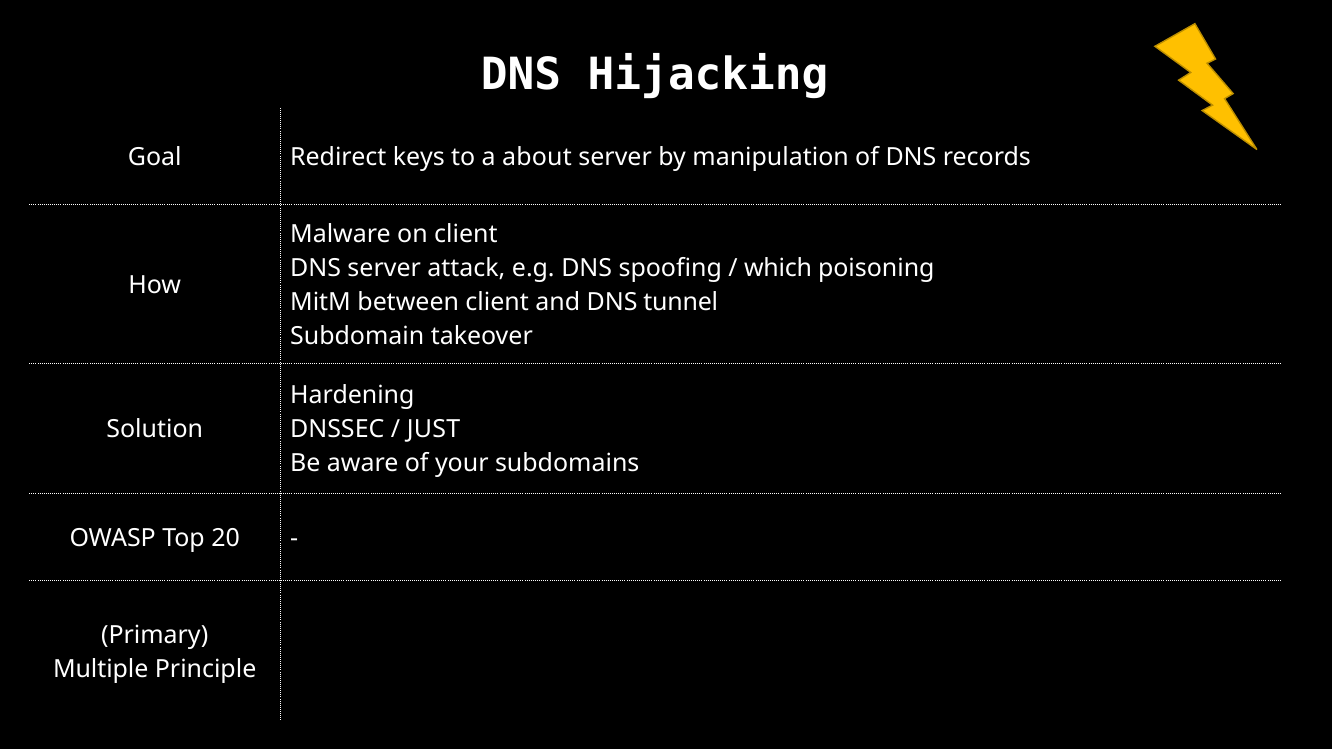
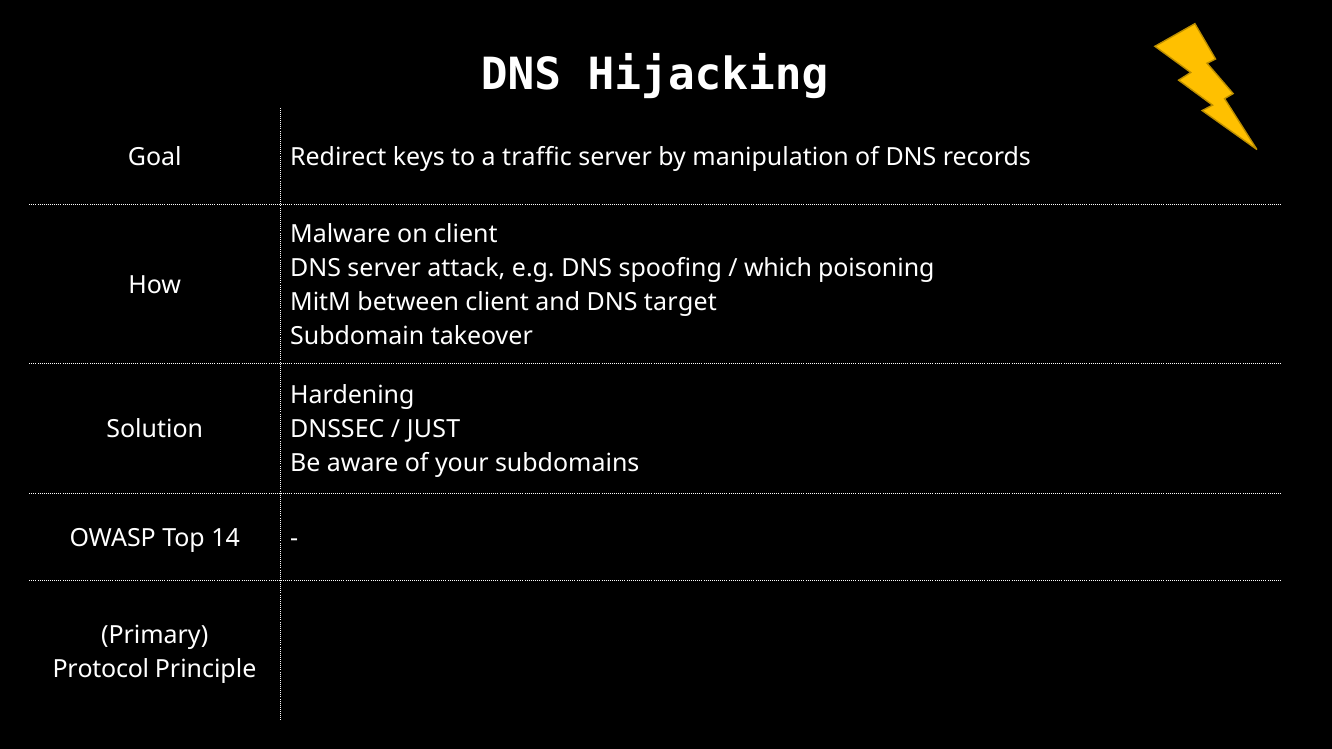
about: about -> traffic (537, 157)
tunnel: tunnel -> target (680, 302)
20: 20 -> 14 (226, 538)
Multiple: Multiple -> Protocol (101, 669)
